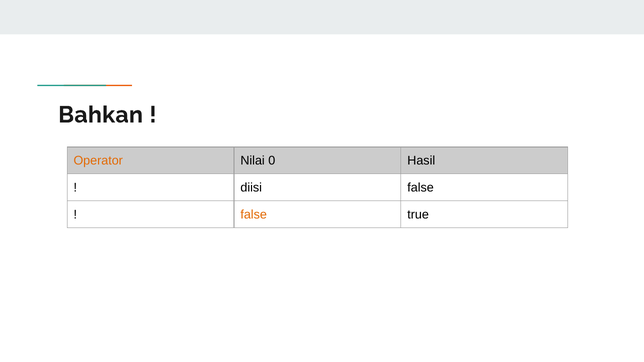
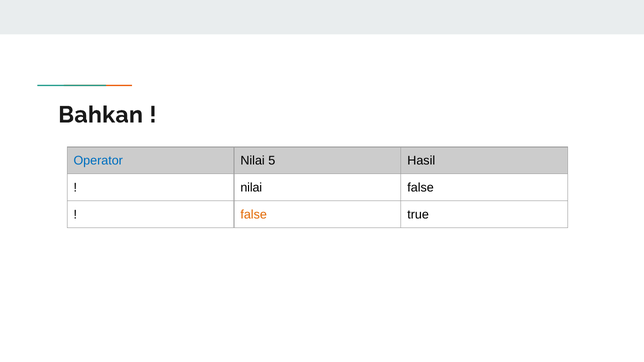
Operator colour: orange -> blue (98, 161)
0: 0 -> 5 (272, 161)
diisi: diisi -> nilai (251, 188)
